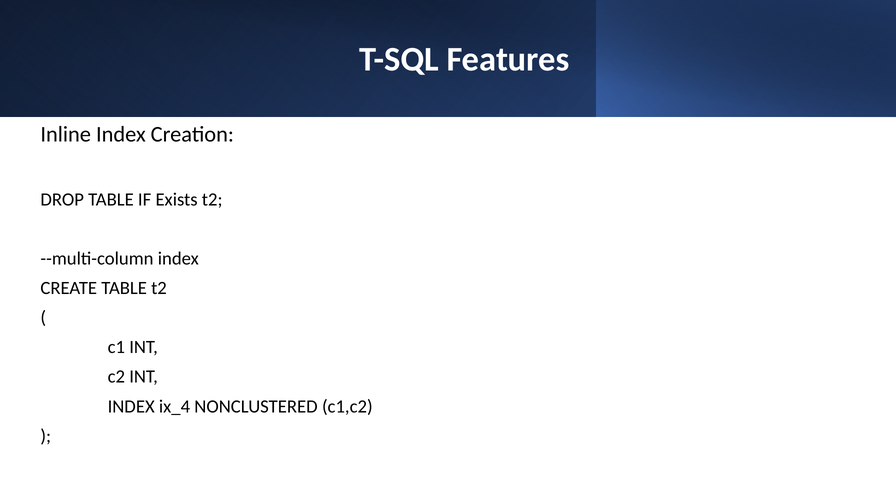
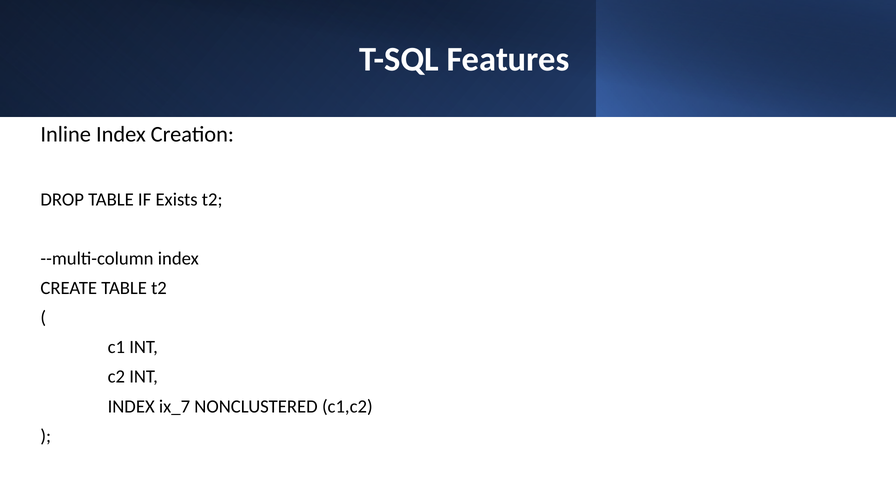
ix_4: ix_4 -> ix_7 (175, 406)
